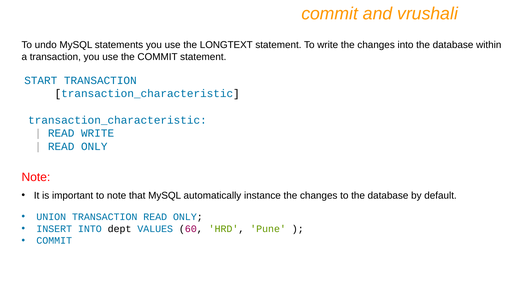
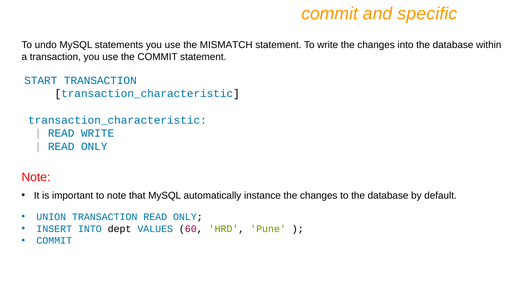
vrushali: vrushali -> specific (428, 14)
LONGTEXT: LONGTEXT -> MISMATCH (226, 45)
